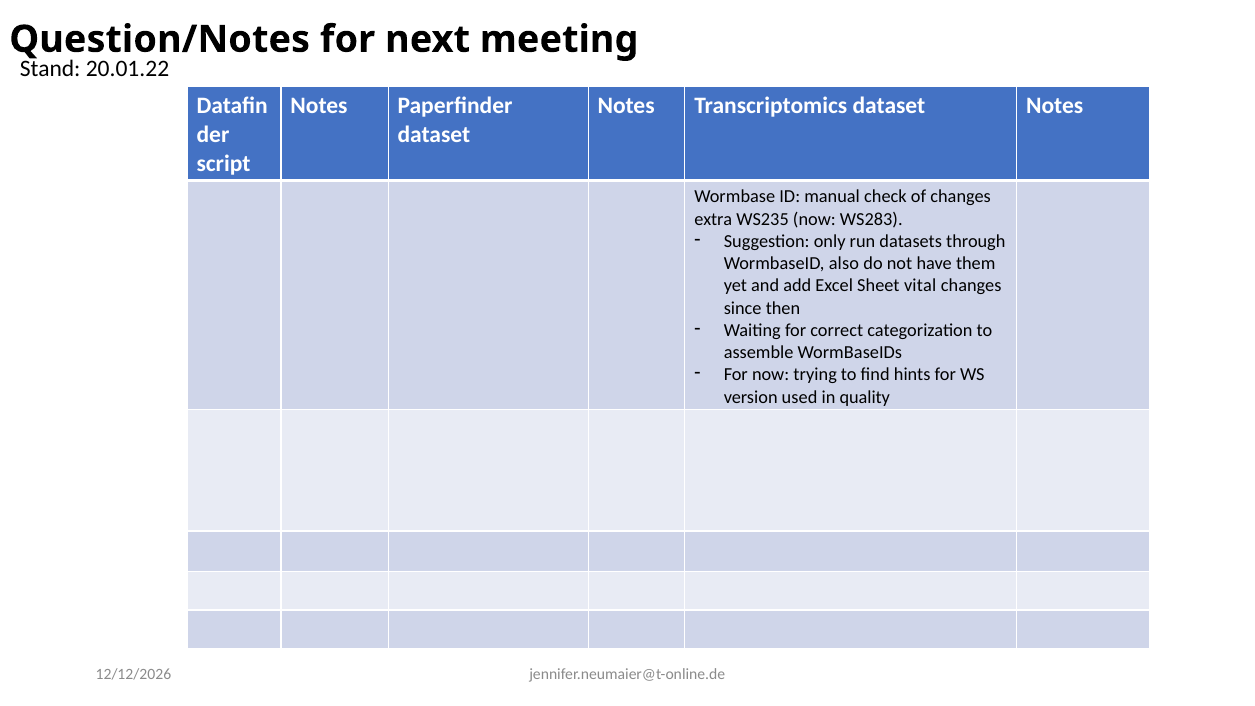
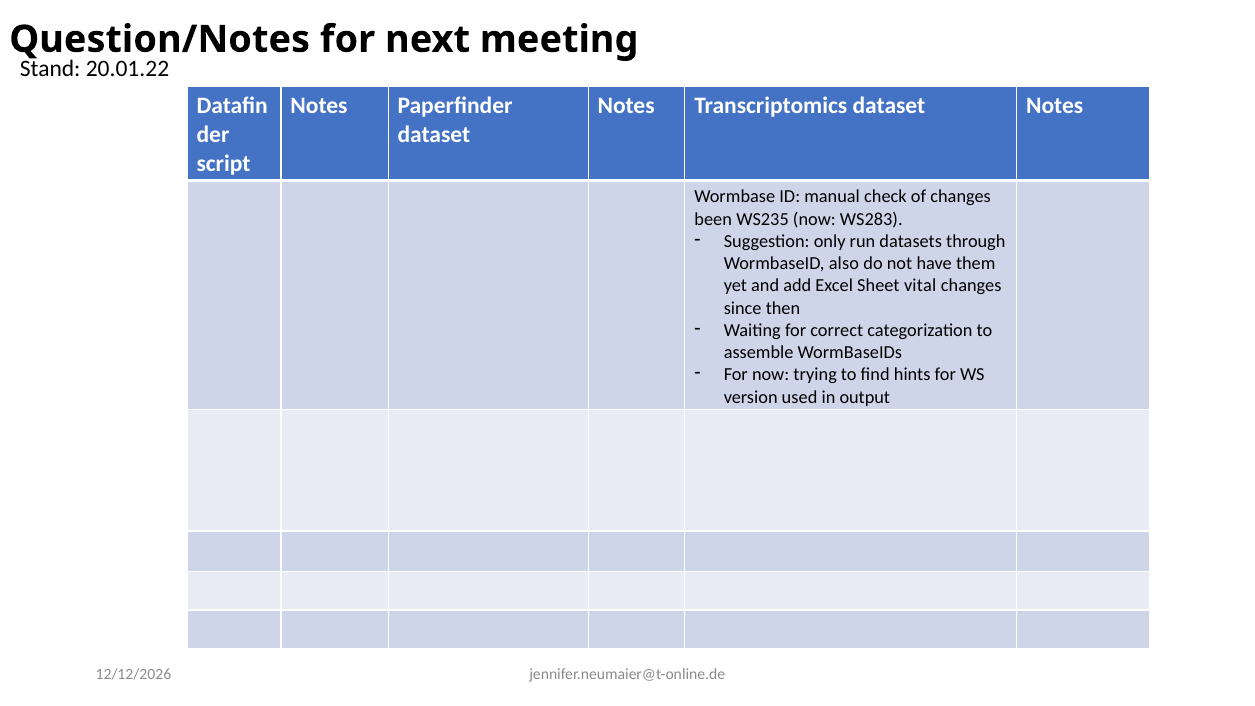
extra: extra -> been (713, 219)
quality: quality -> output (865, 397)
